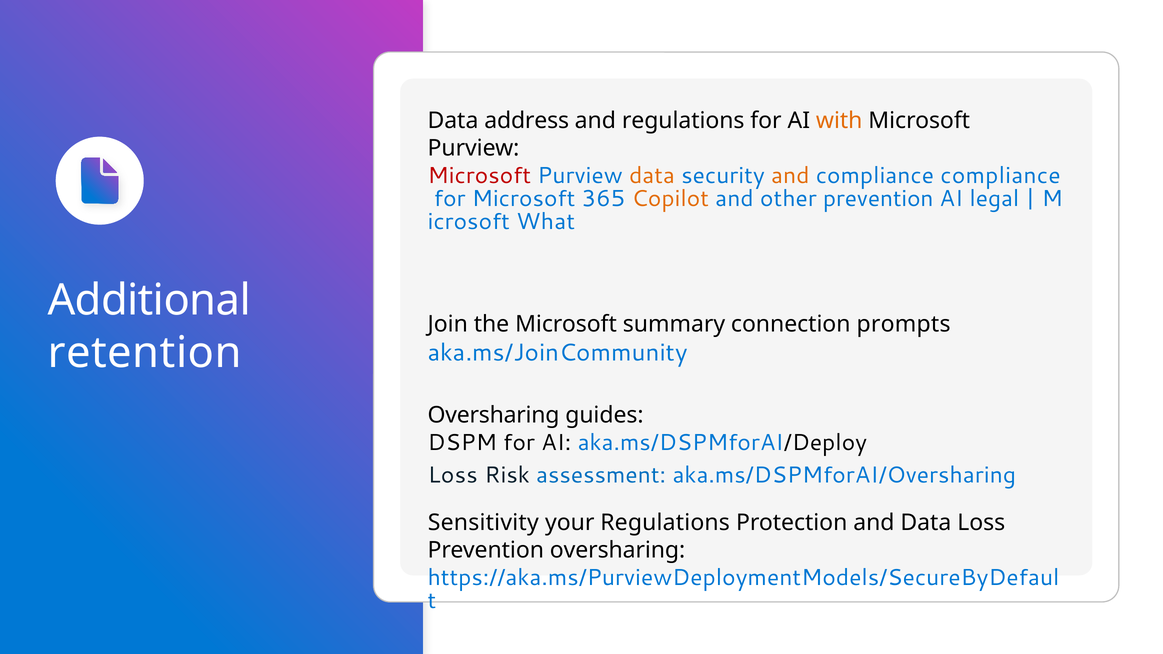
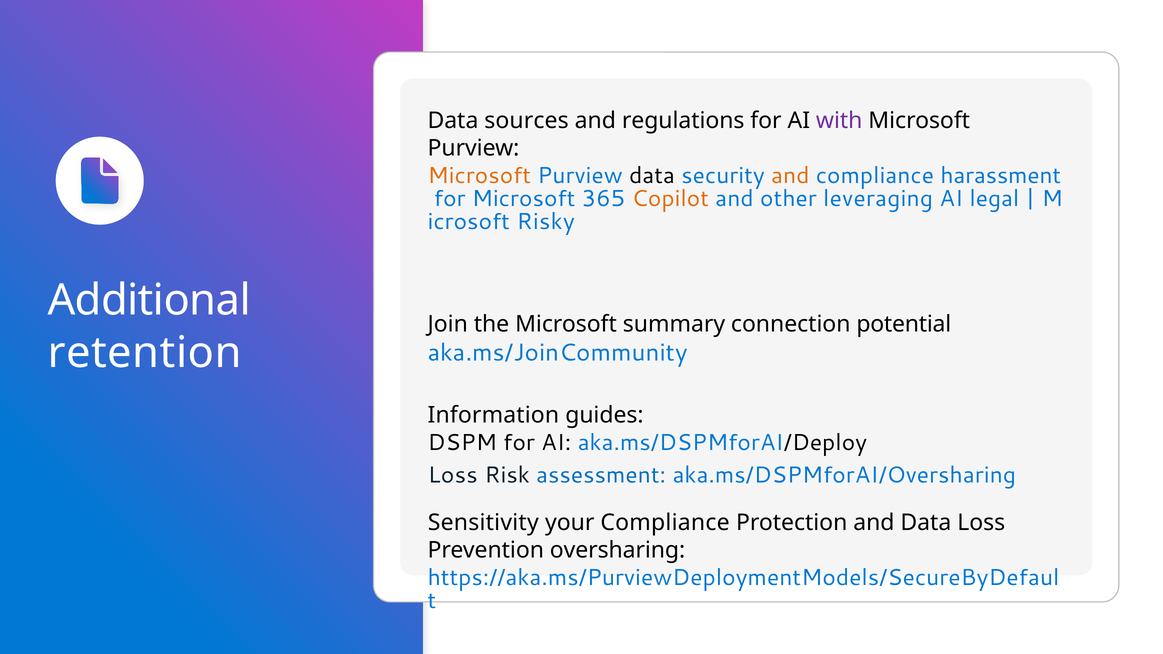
address: address -> sources (527, 121)
with colour: orange -> purple (839, 121)
Microsoft colour: red -> orange (479, 176)
data colour: orange -> black (652, 176)
compliance compliance: compliance -> harassment (1001, 176)
other prevention: prevention -> leveraging (878, 199)
What: What -> Risky (546, 222)
prompts: prompts -> potential (904, 324)
Oversharing: Oversharing -> Information (493, 415)
your Regulations: Regulations -> Compliance (665, 523)
